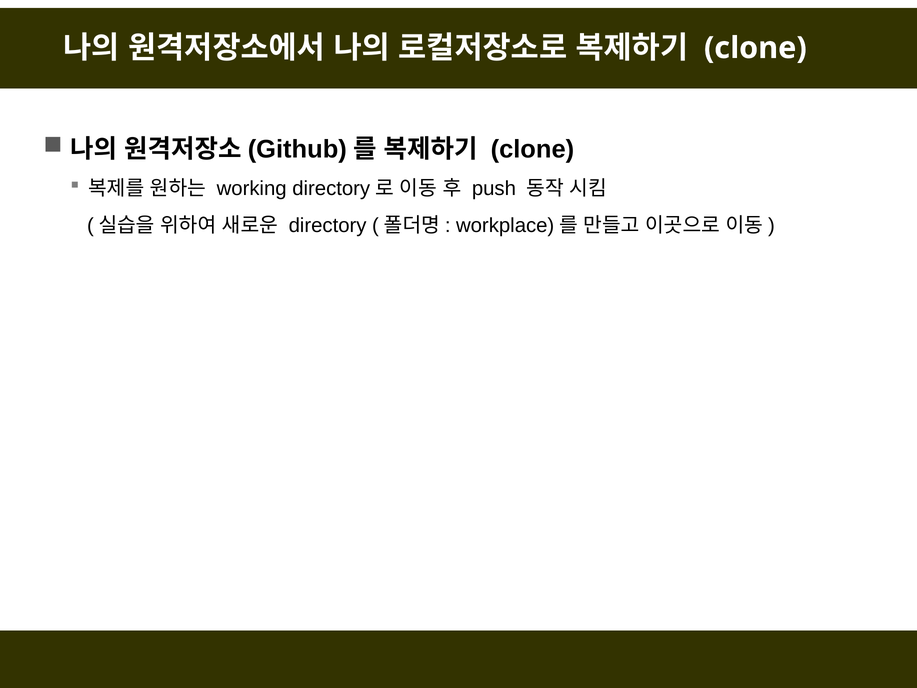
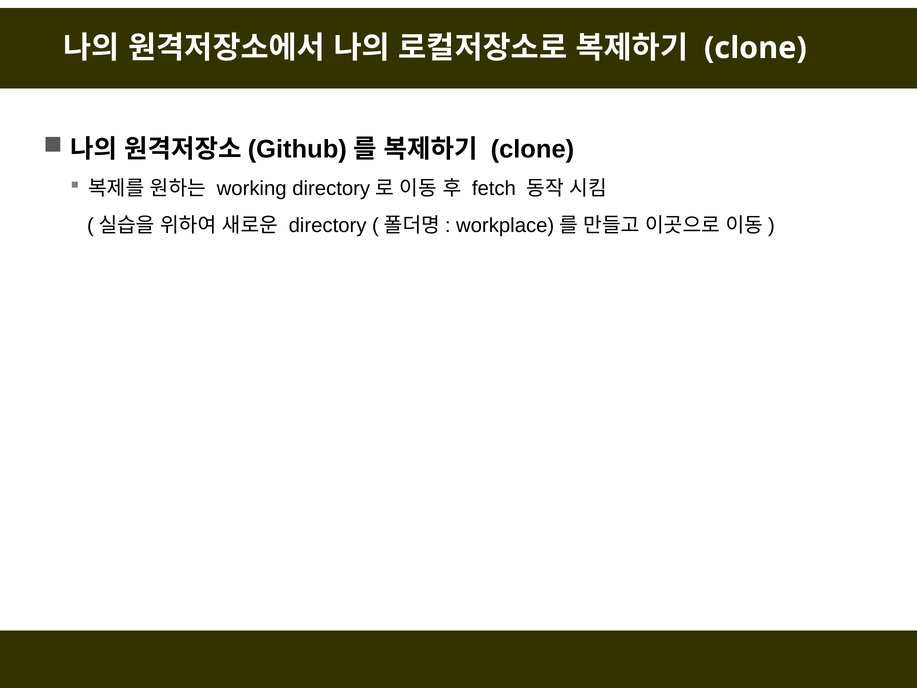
push: push -> fetch (494, 189)
